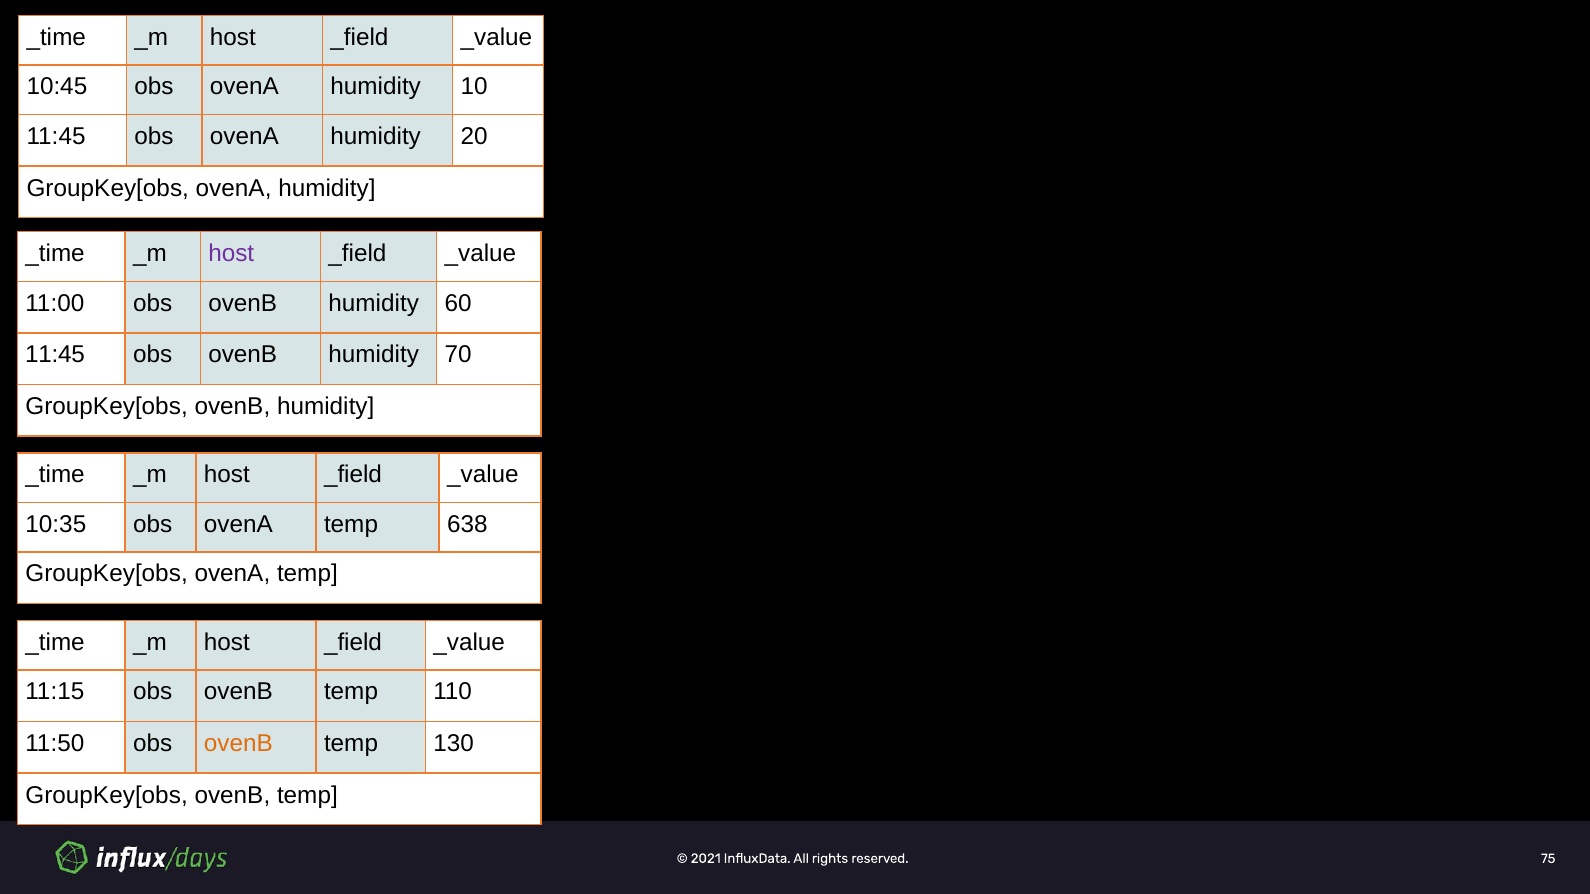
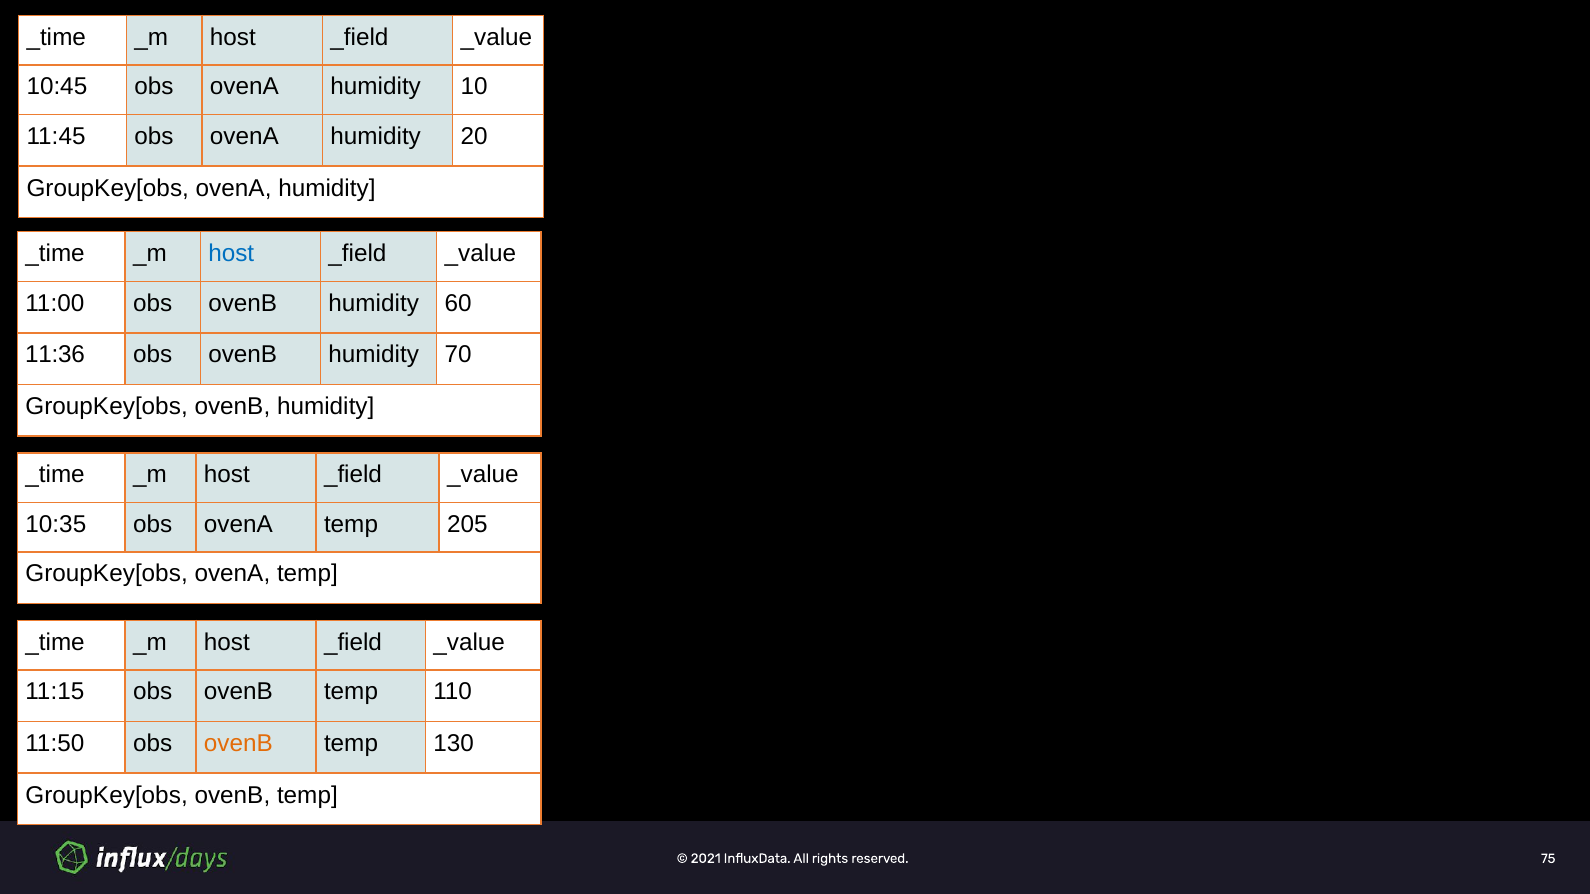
host colour: purple -> blue (231, 254)
11:45: 11:45 -> 11:36 (55, 355)
638: 638 -> 205 (467, 525)
